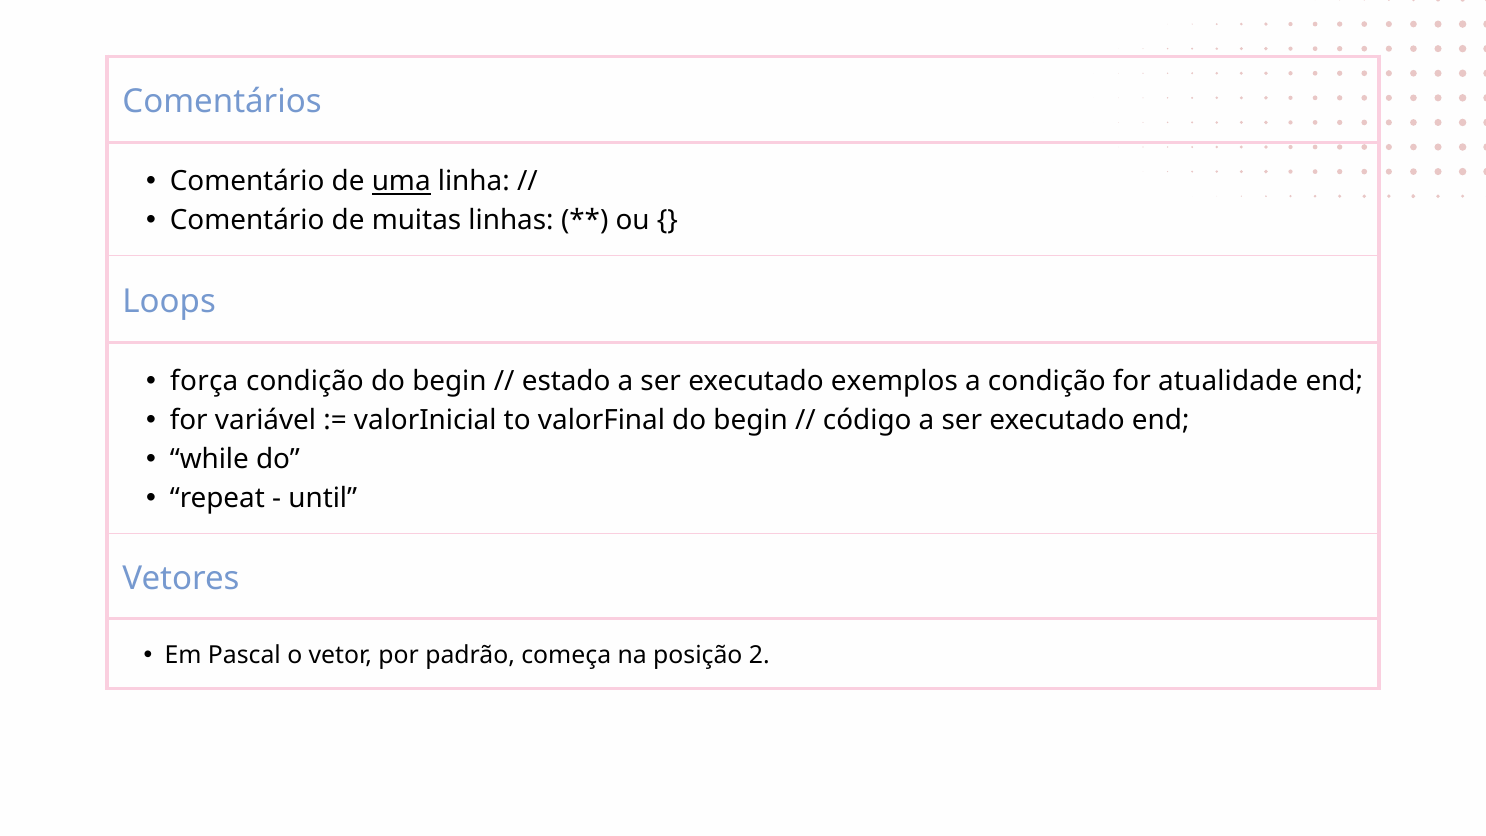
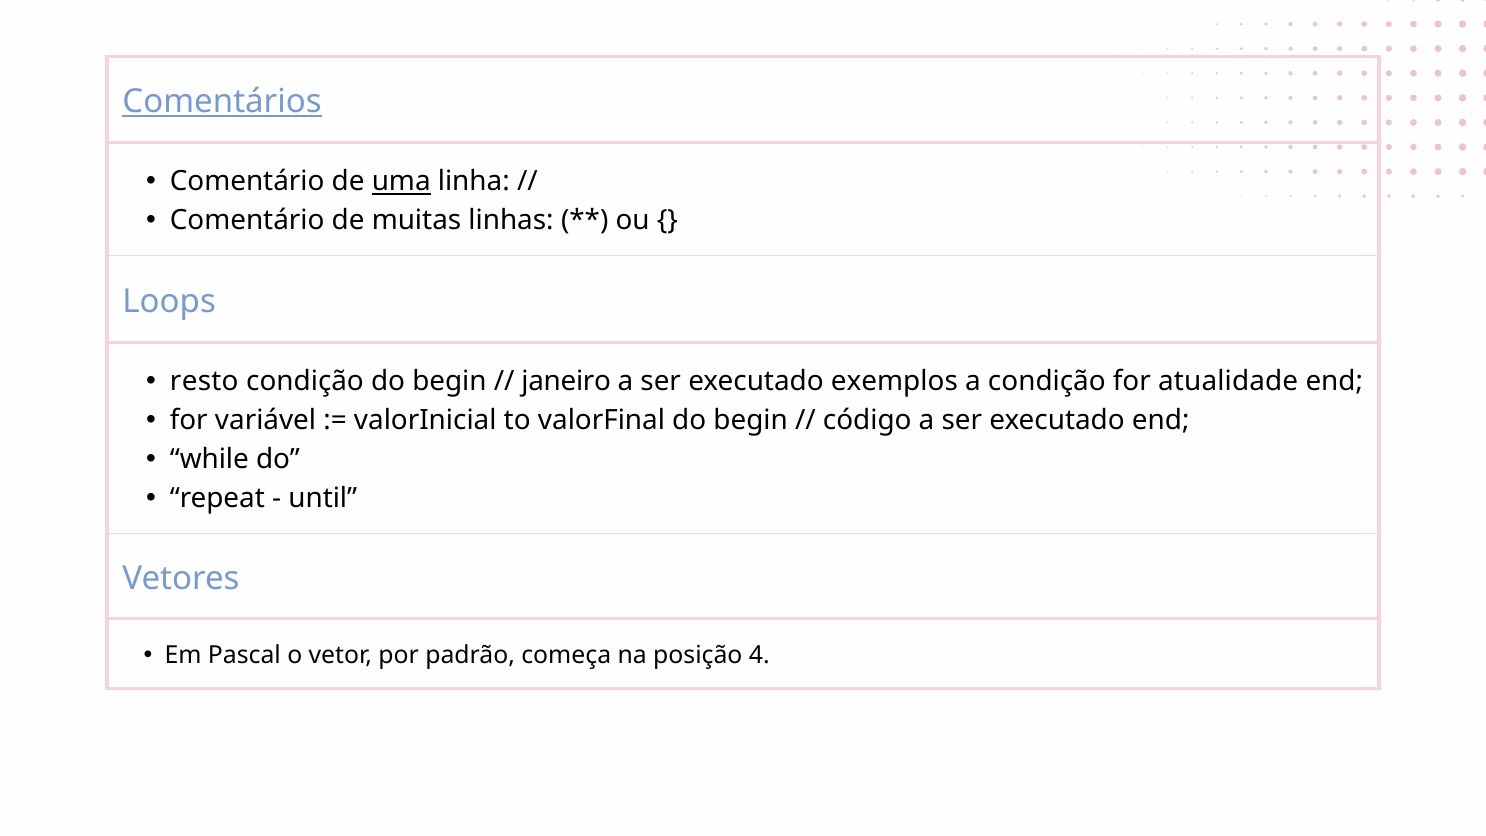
Comentários underline: none -> present (222, 102)
força: força -> resto (204, 381)
estado: estado -> janeiro (566, 381)
2: 2 -> 4 (759, 655)
